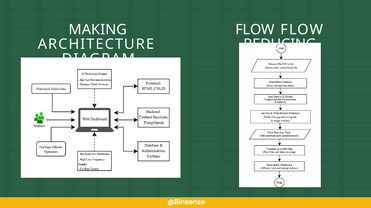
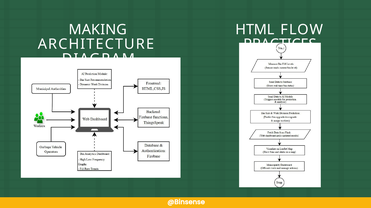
FLOW: FLOW -> HTML (255, 30)
REDUCING: REDUCING -> PRACTICES (280, 44)
